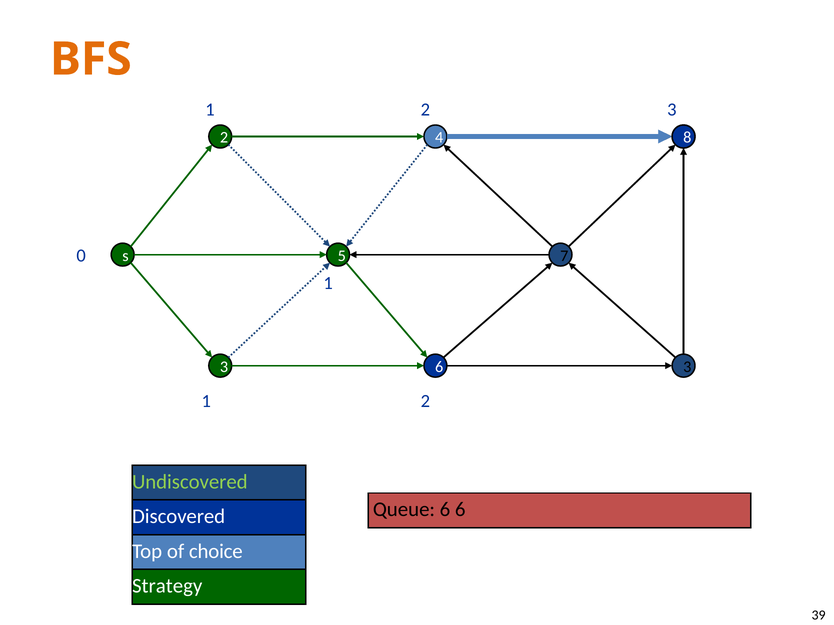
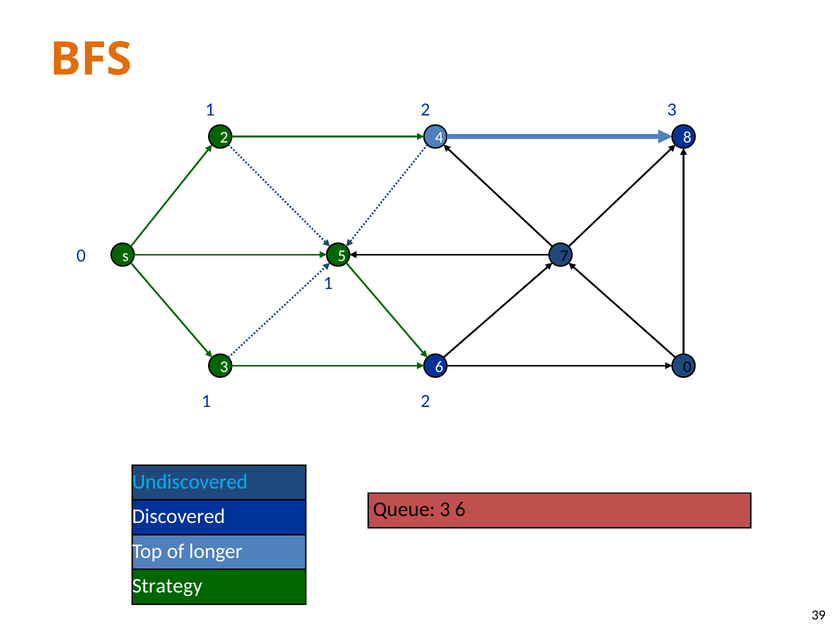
6 3: 3 -> 0 (687, 367)
Undiscovered colour: light green -> light blue (190, 482)
Queue 6: 6 -> 3 (445, 510)
choice: choice -> longer (216, 552)
